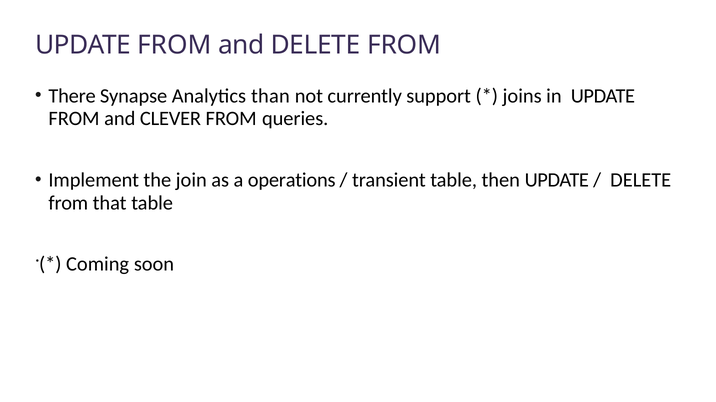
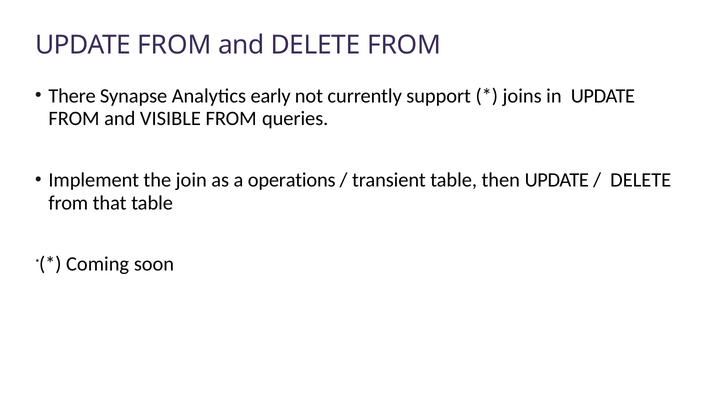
than: than -> early (271, 96)
CLEVER: CLEVER -> VISIBLE (170, 119)
